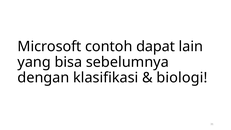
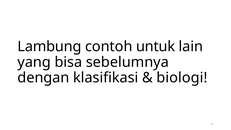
Microsoft: Microsoft -> Lambung (49, 47)
dapat: dapat -> untuk (156, 47)
